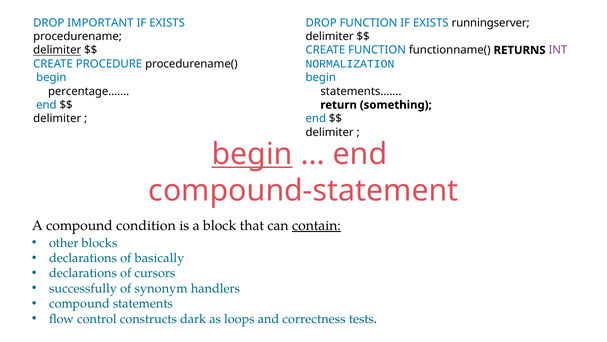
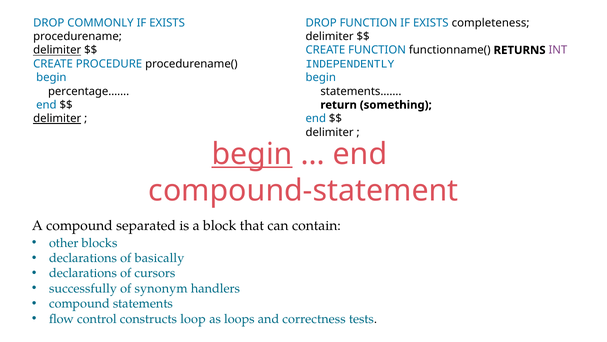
IMPORTANT: IMPORTANT -> COMMONLY (100, 23)
runningserver: runningserver -> completeness (491, 23)
NORMALIZATION: NORMALIZATION -> INDEPENDENTLY (350, 64)
delimiter underline: none -> present (57, 118)
condition: condition -> separated (146, 225)
contain underline: present -> none (316, 225)
dark: dark -> loop (193, 318)
